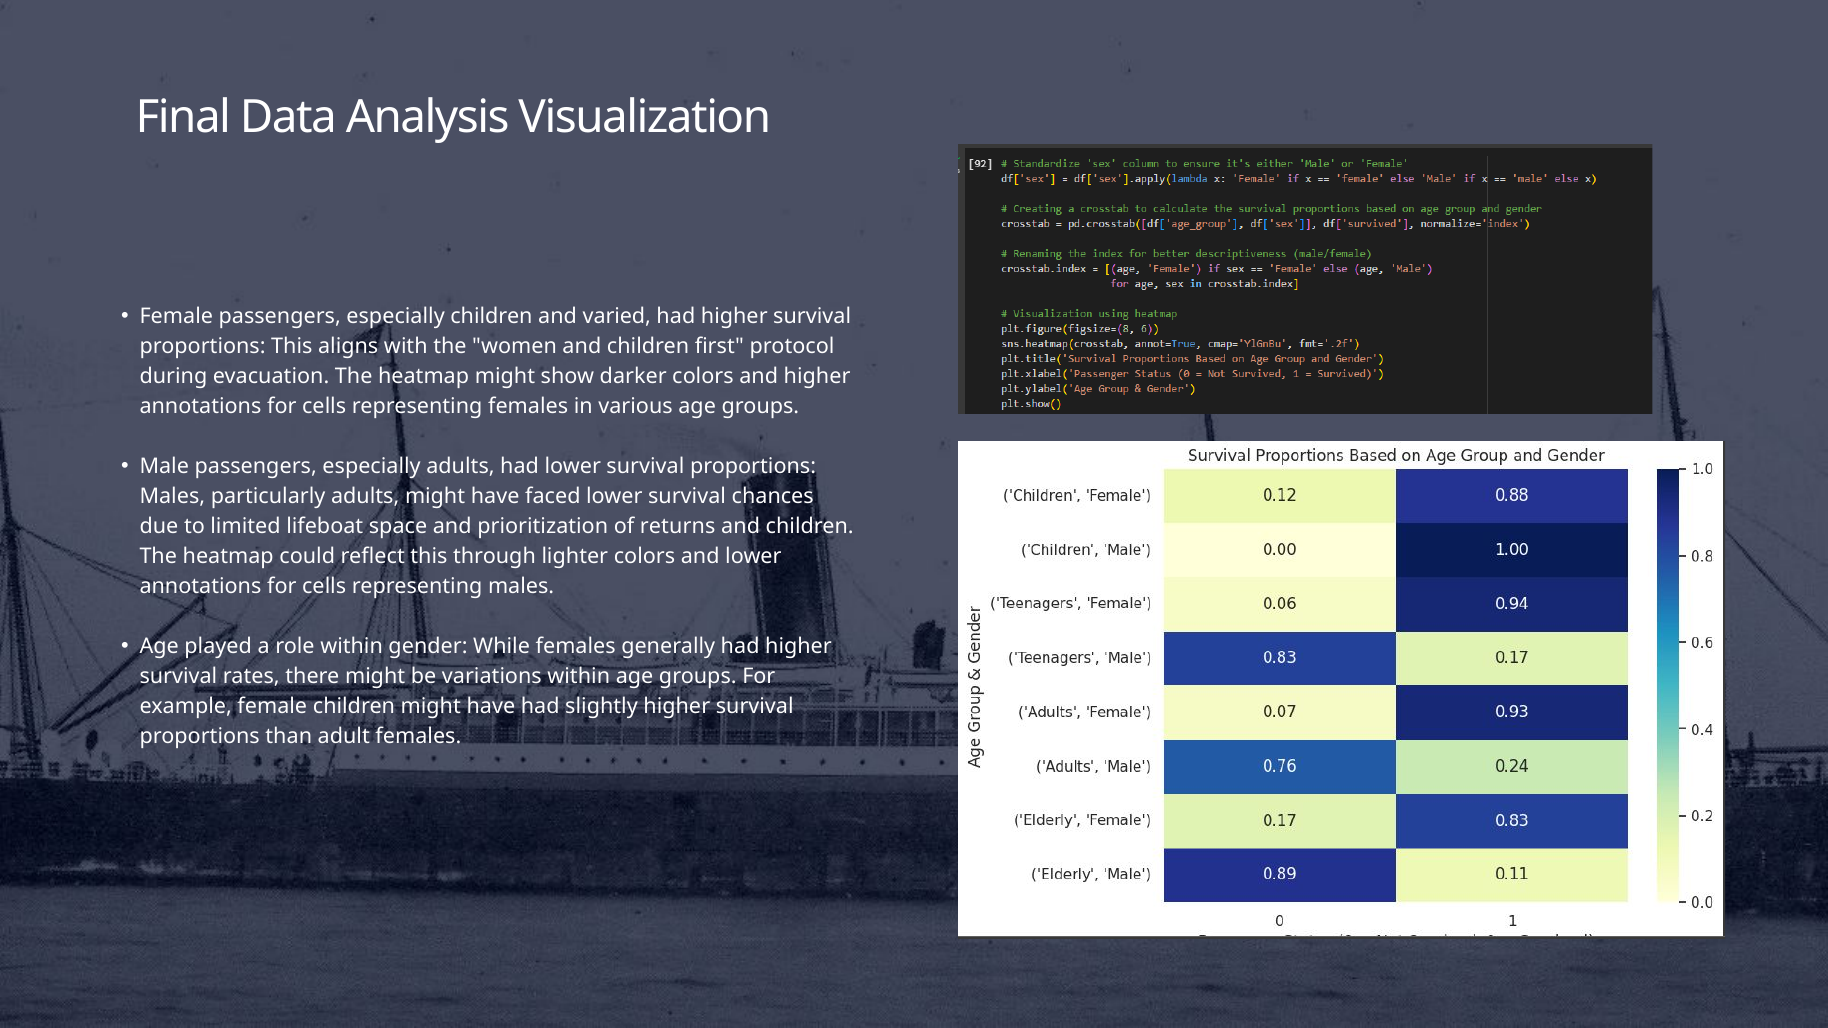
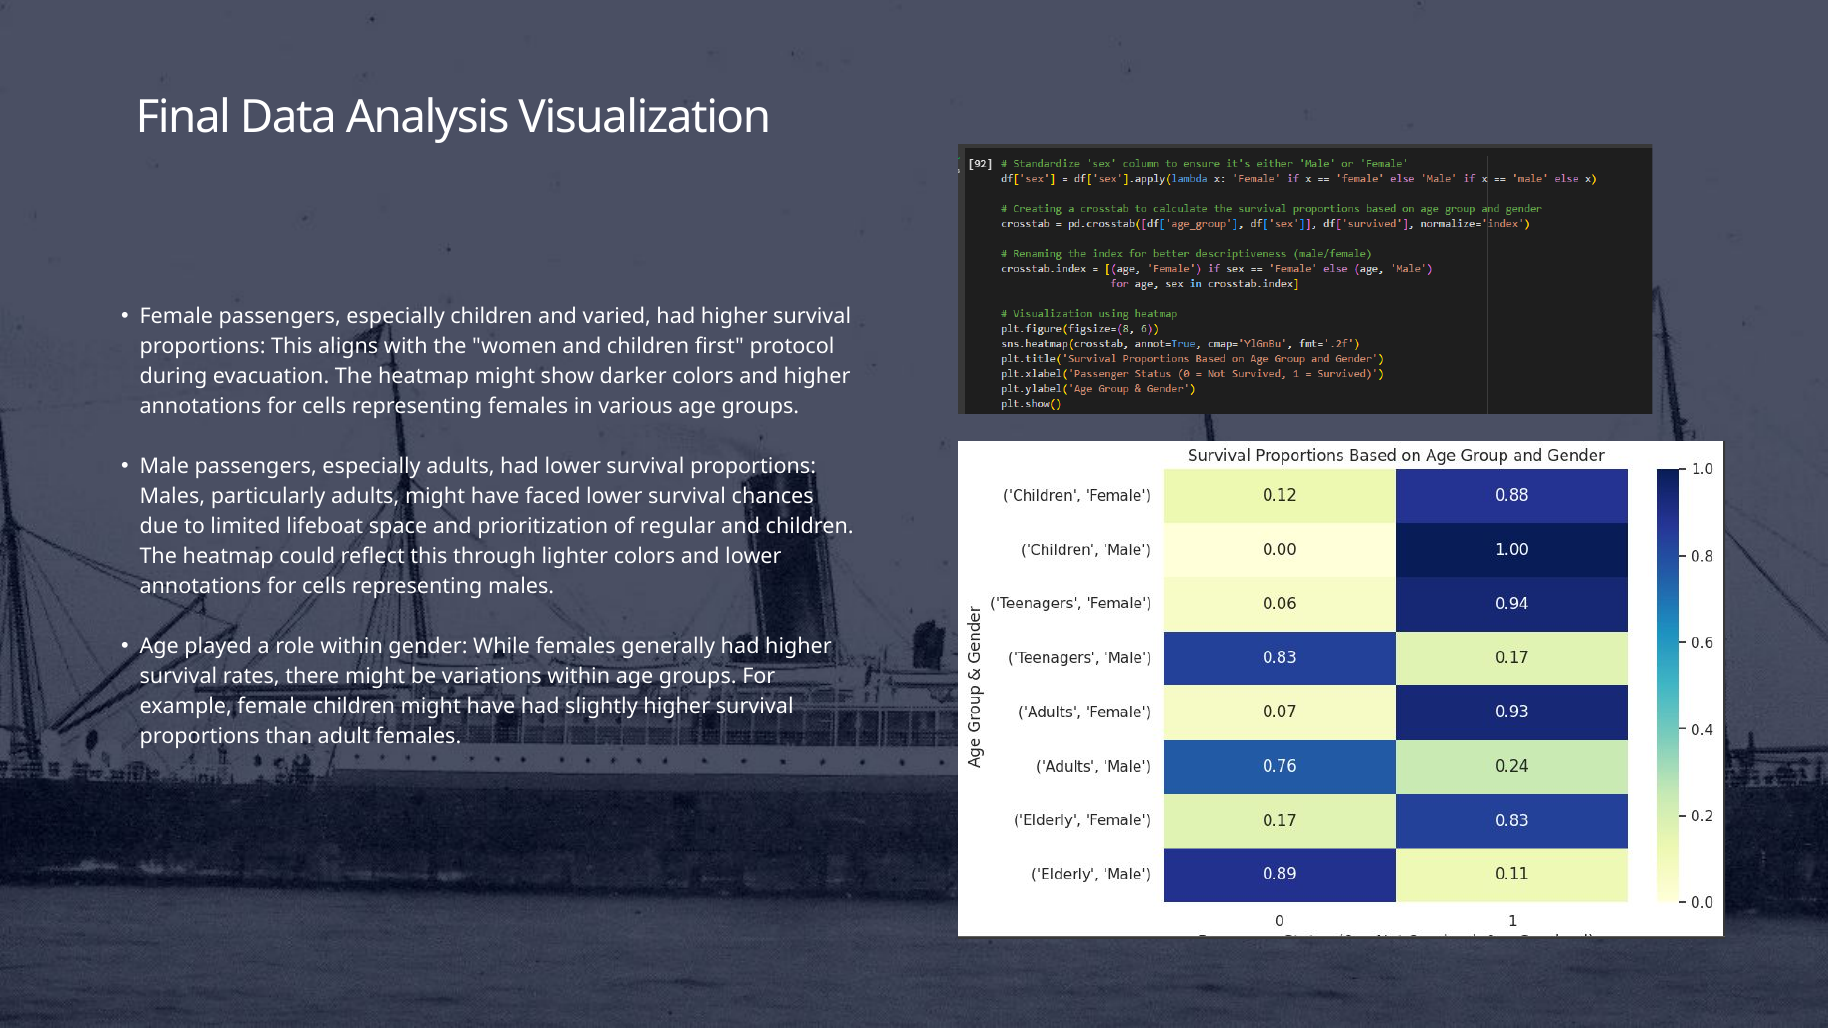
returns: returns -> regular (678, 527)
